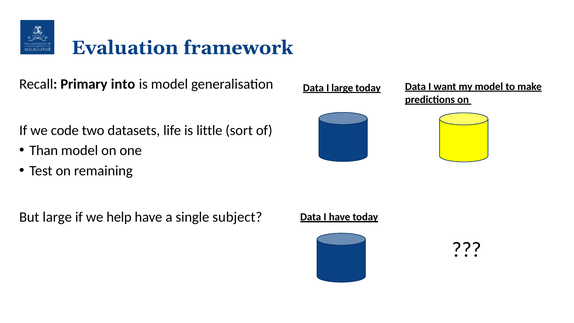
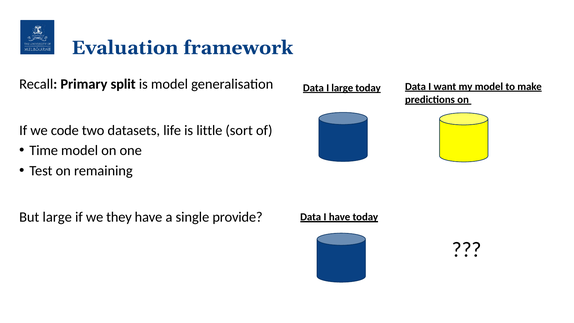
into: into -> split (123, 84)
Than: Than -> Time (44, 151)
help: help -> they (119, 217)
subject: subject -> provide (238, 217)
